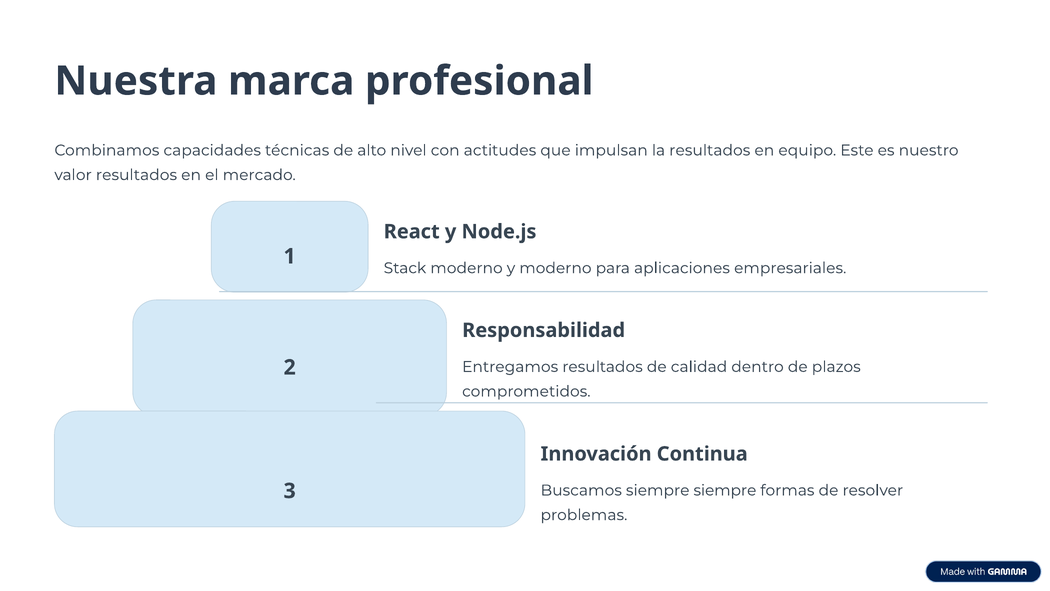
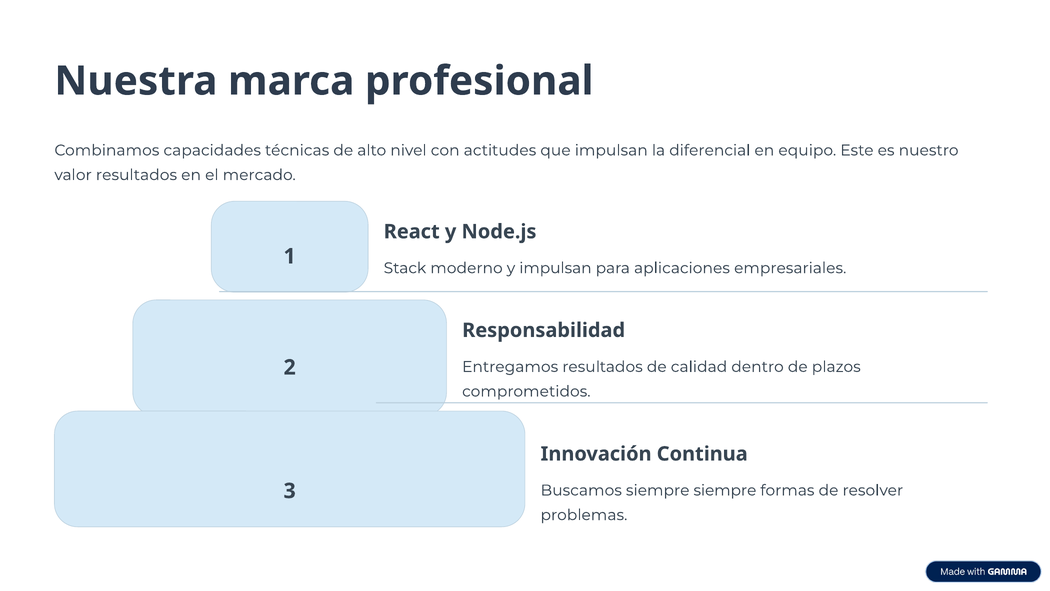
la resultados: resultados -> diferencial (710, 150)
y moderno: moderno -> impulsan (555, 268)
